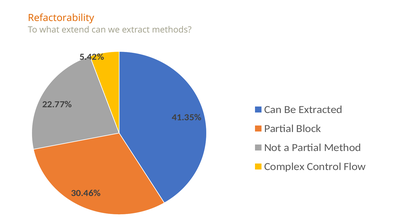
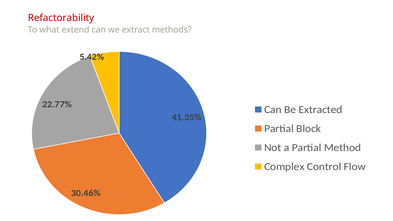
Refactorability colour: orange -> red (61, 18)
